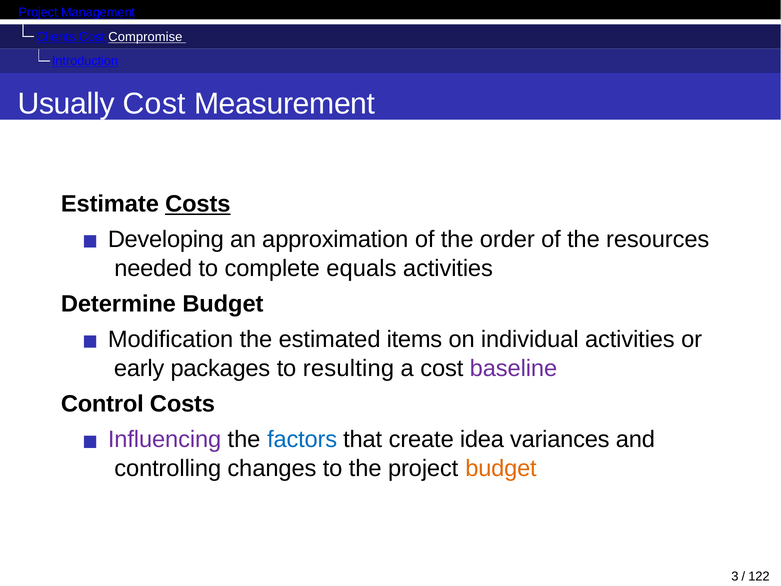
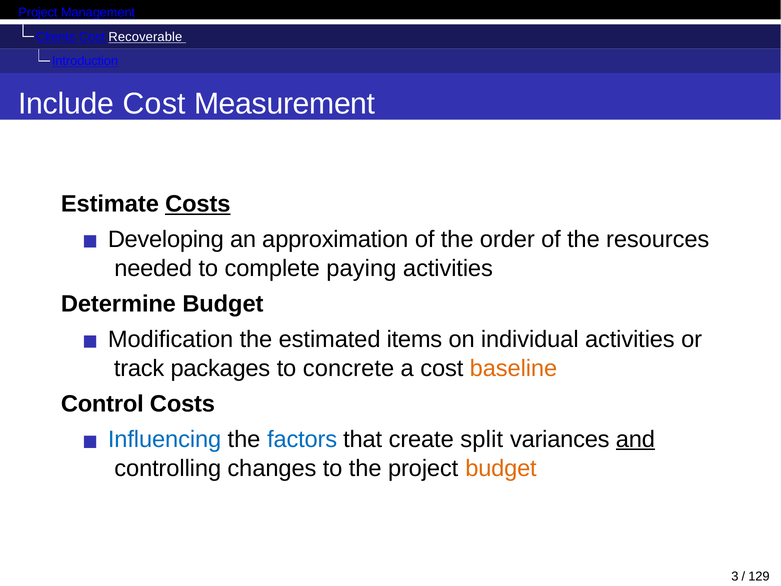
Compromise: Compromise -> Recoverable (145, 37)
Usually: Usually -> Include (66, 104)
equals: equals -> paying (361, 269)
early: early -> track (139, 368)
resulting: resulting -> concrete (349, 368)
baseline colour: purple -> orange (513, 368)
Influencing colour: purple -> blue (165, 439)
idea: idea -> split (482, 439)
and underline: none -> present (635, 439)
122: 122 -> 129 (759, 577)
